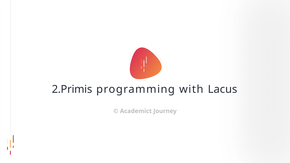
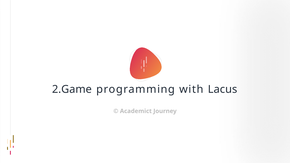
2.Primis: 2.Primis -> 2.Game (72, 89)
